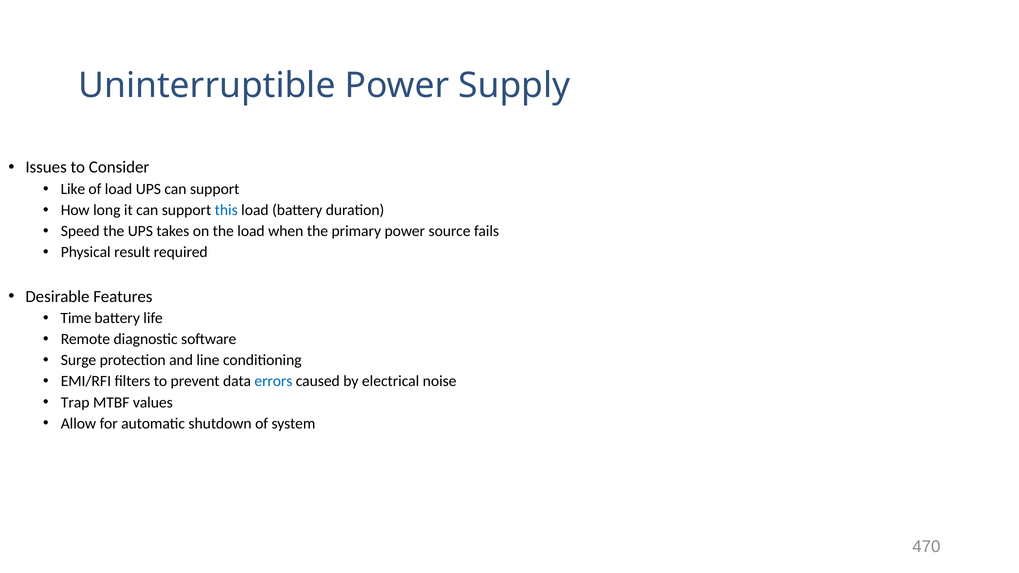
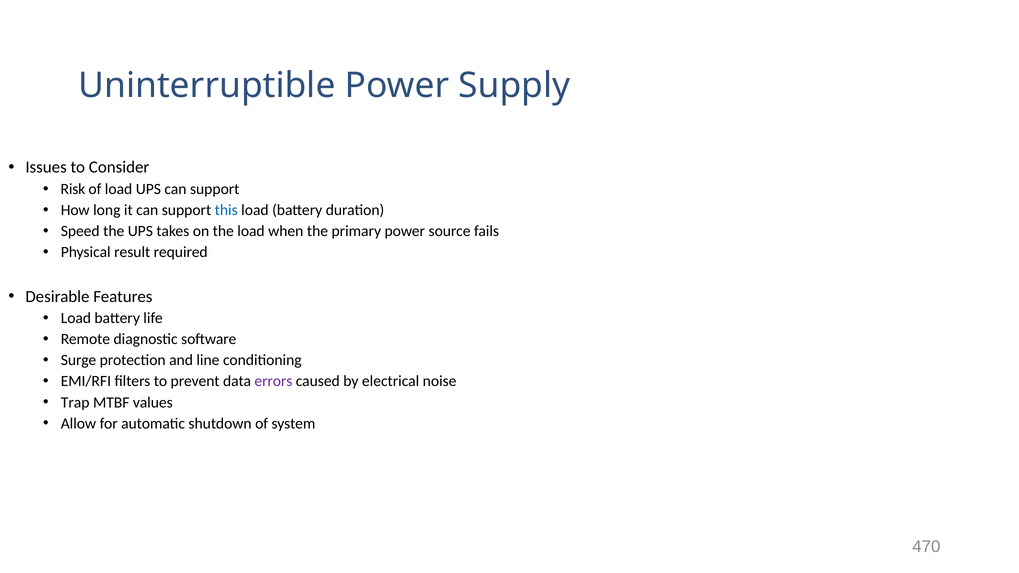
Like: Like -> Risk (73, 189)
Time: Time -> Load (76, 318)
errors colour: blue -> purple (273, 381)
